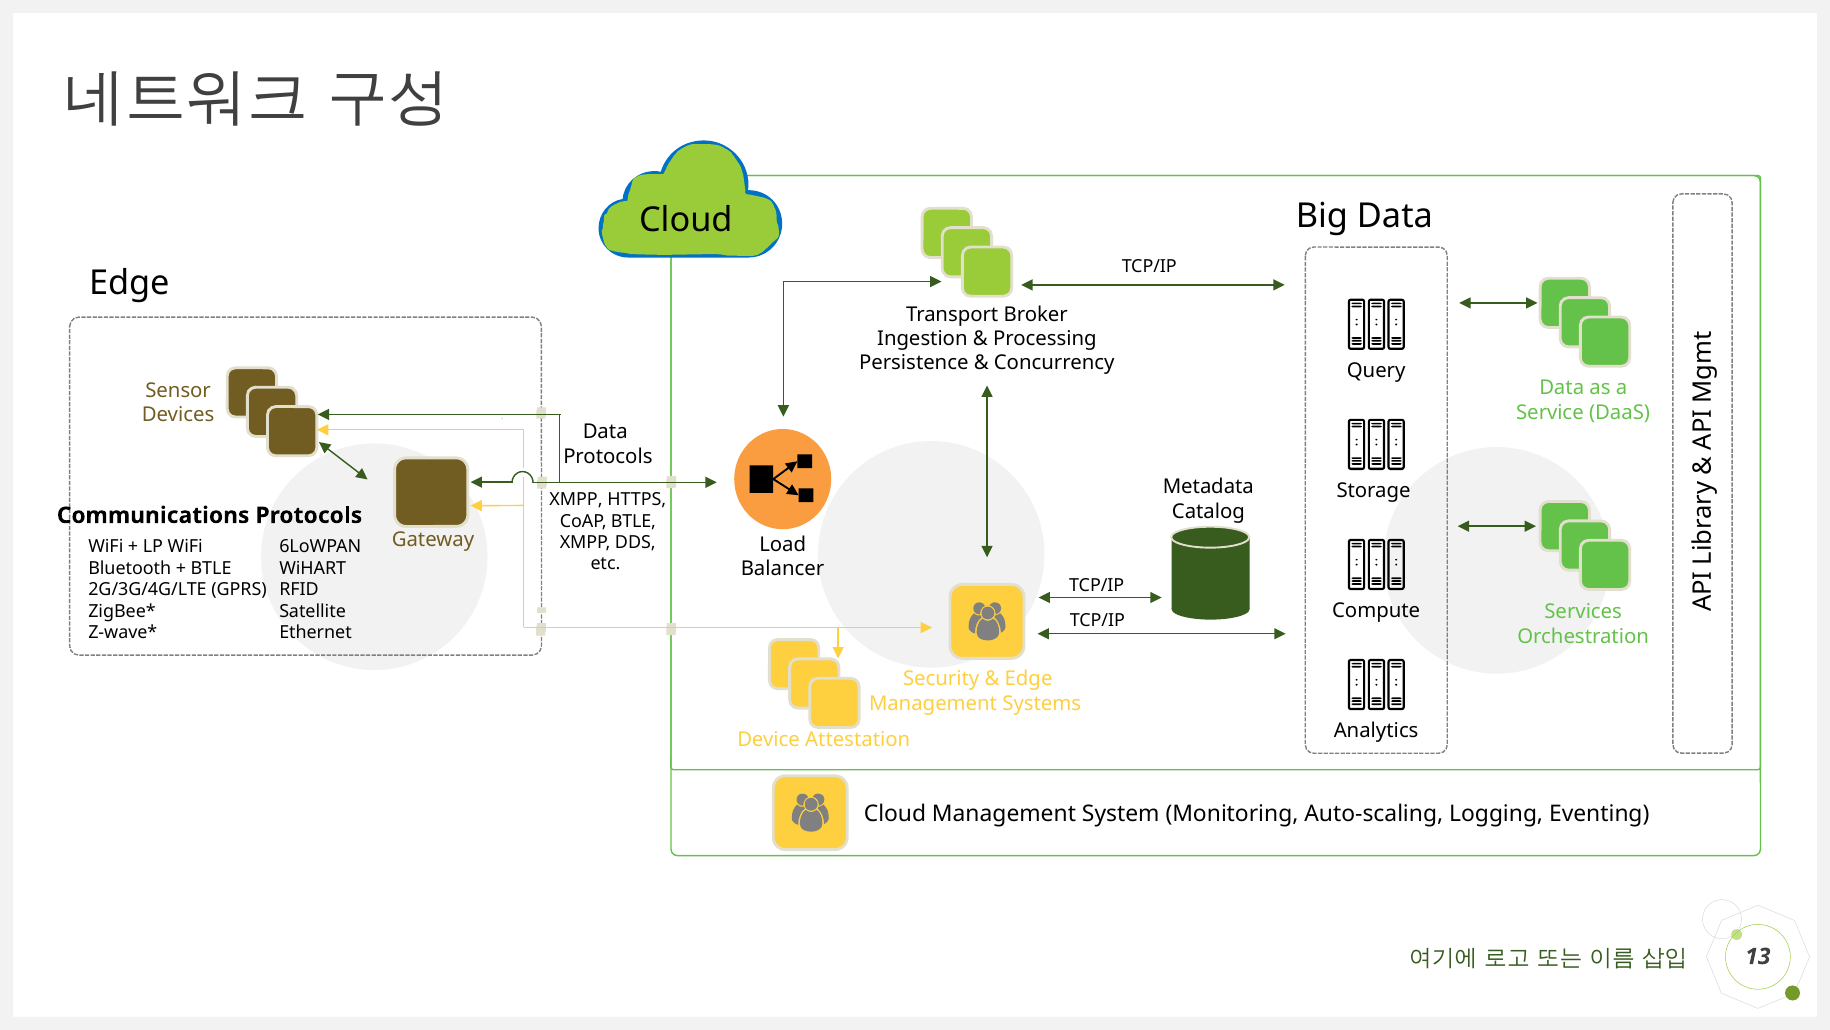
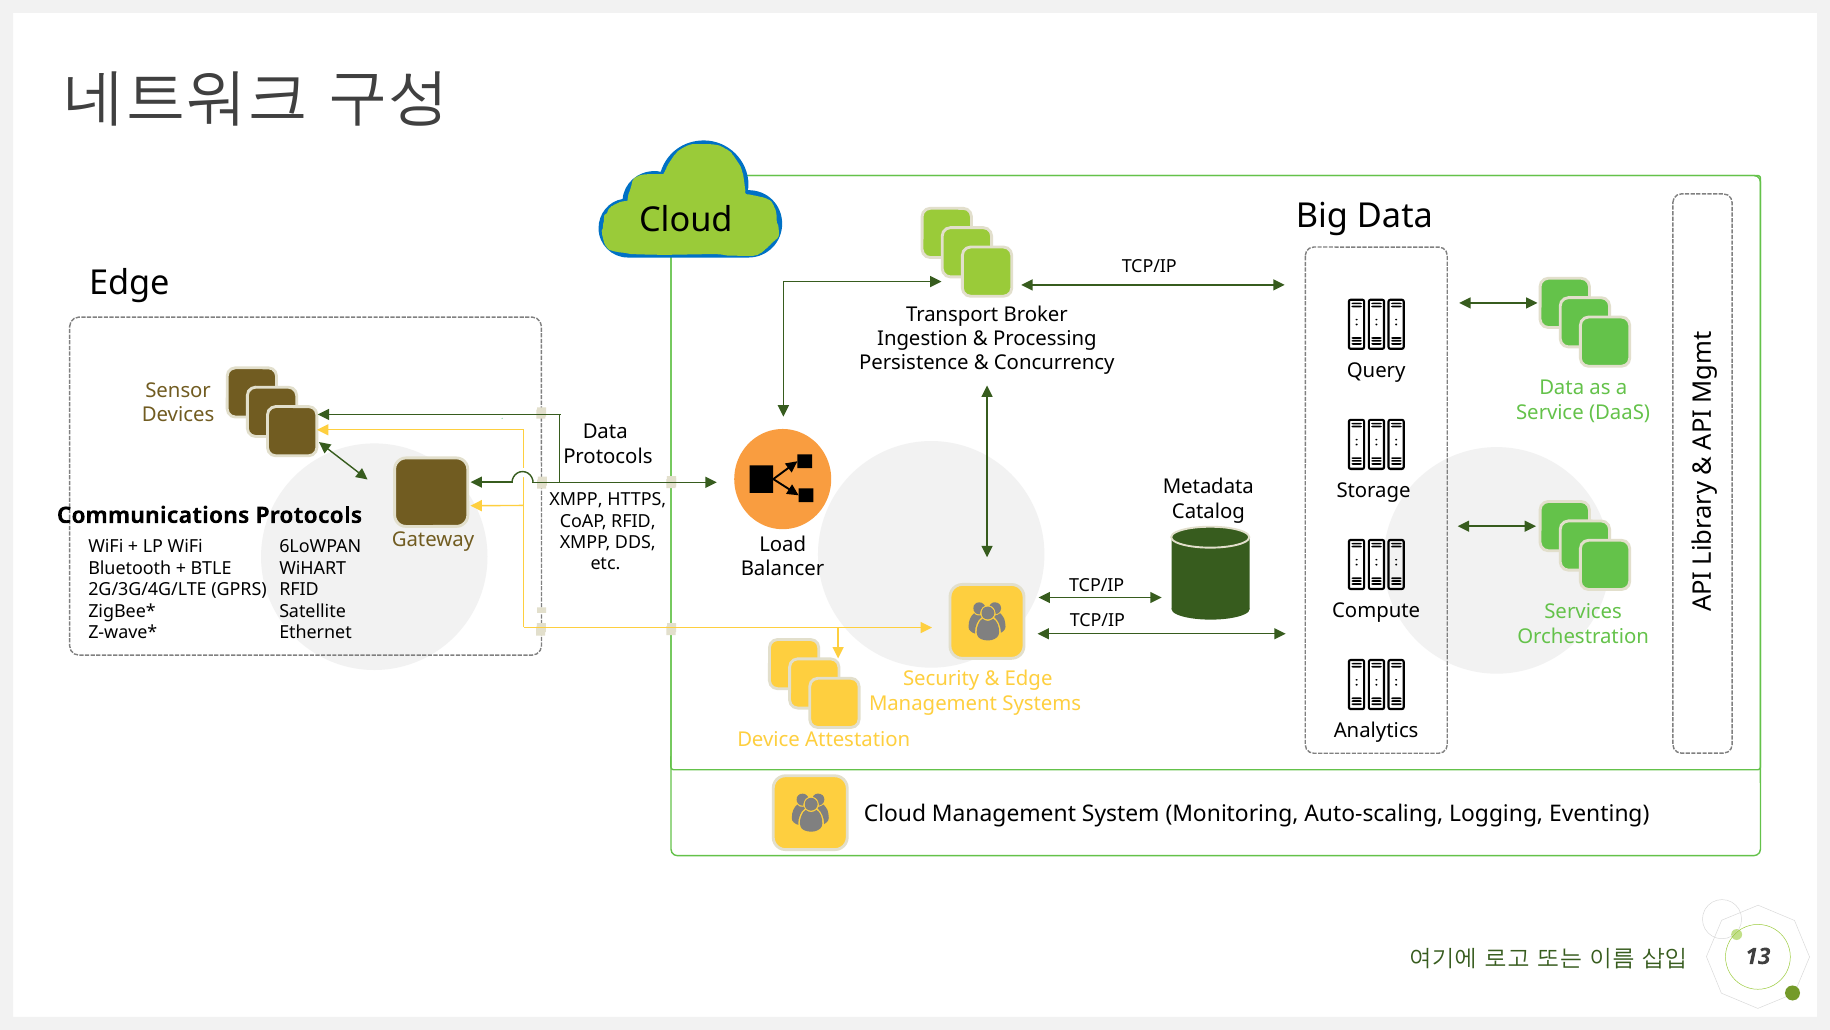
CoAP BTLE: BTLE -> RFID (633, 521)
